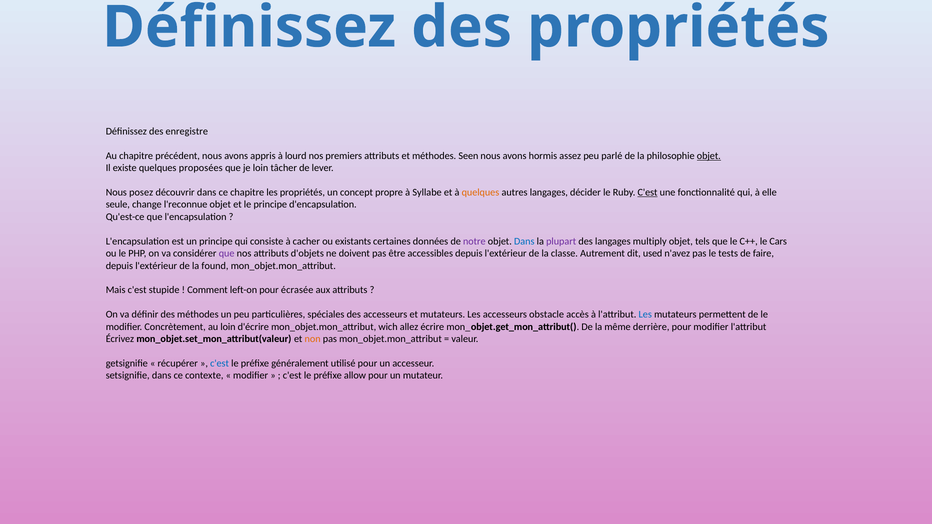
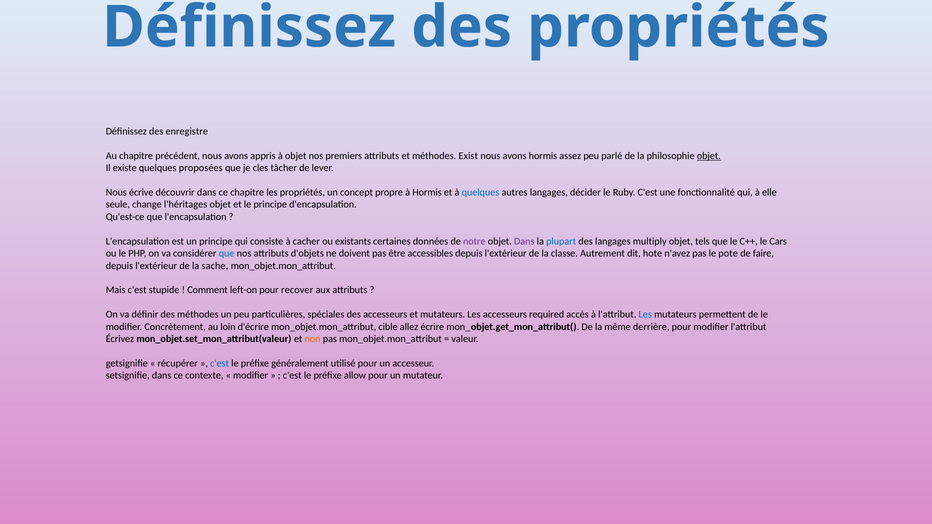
à lourd: lourd -> objet (296, 156)
Seen: Seen -> Exist (468, 156)
je loin: loin -> cles (261, 168)
posez: posez -> écrive (141, 192)
à Syllabe: Syllabe -> Hormis (427, 192)
quelques colour: orange -> blue (480, 192)
C'est underline: present -> none (648, 192)
l'reconnue: l'reconnue -> l'héritages (186, 205)
Dans colour: blue -> purple (524, 241)
plupart colour: purple -> blue (561, 241)
que colour: purple -> blue (227, 254)
used: used -> hote (653, 254)
tests: tests -> pote (728, 254)
found: found -> sache (215, 266)
écrasée: écrasée -> recover (297, 290)
obstacle: obstacle -> required (547, 315)
wich: wich -> cible (388, 327)
